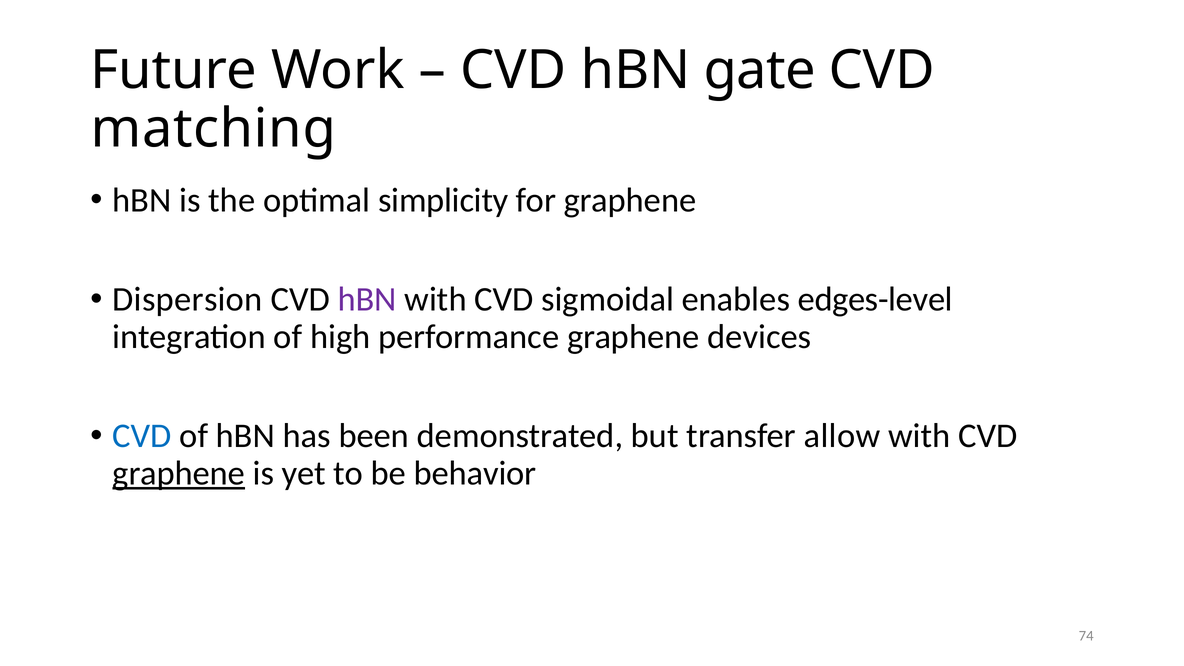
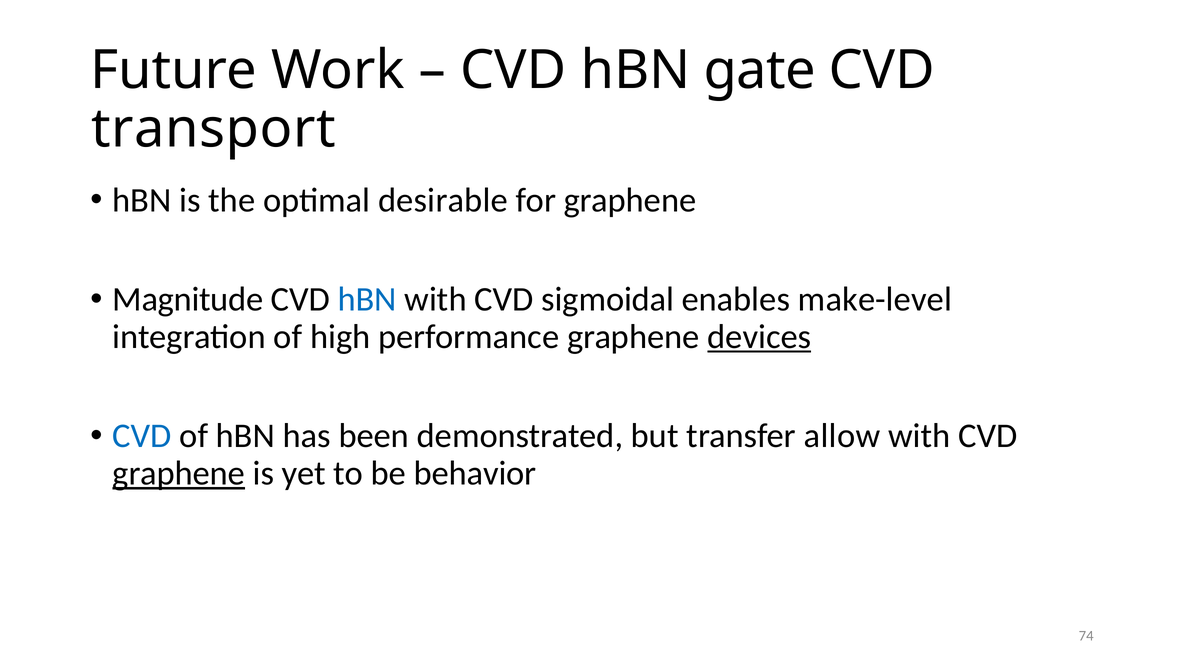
matching: matching -> transport (213, 129)
simplicity: simplicity -> desirable (443, 200)
Dispersion: Dispersion -> Magnitude (188, 299)
hBN colour: purple -> blue (367, 299)
edges-level: edges-level -> make-level (875, 299)
devices underline: none -> present (759, 337)
